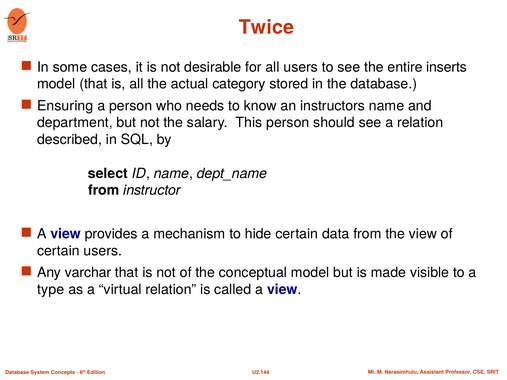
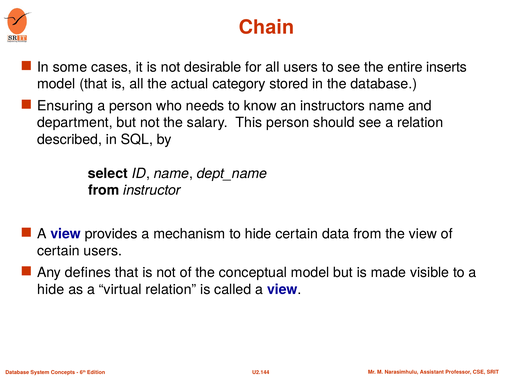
Twice: Twice -> Chain (266, 27)
varchar: varchar -> defines (88, 273)
type: type -> hide (51, 290)
